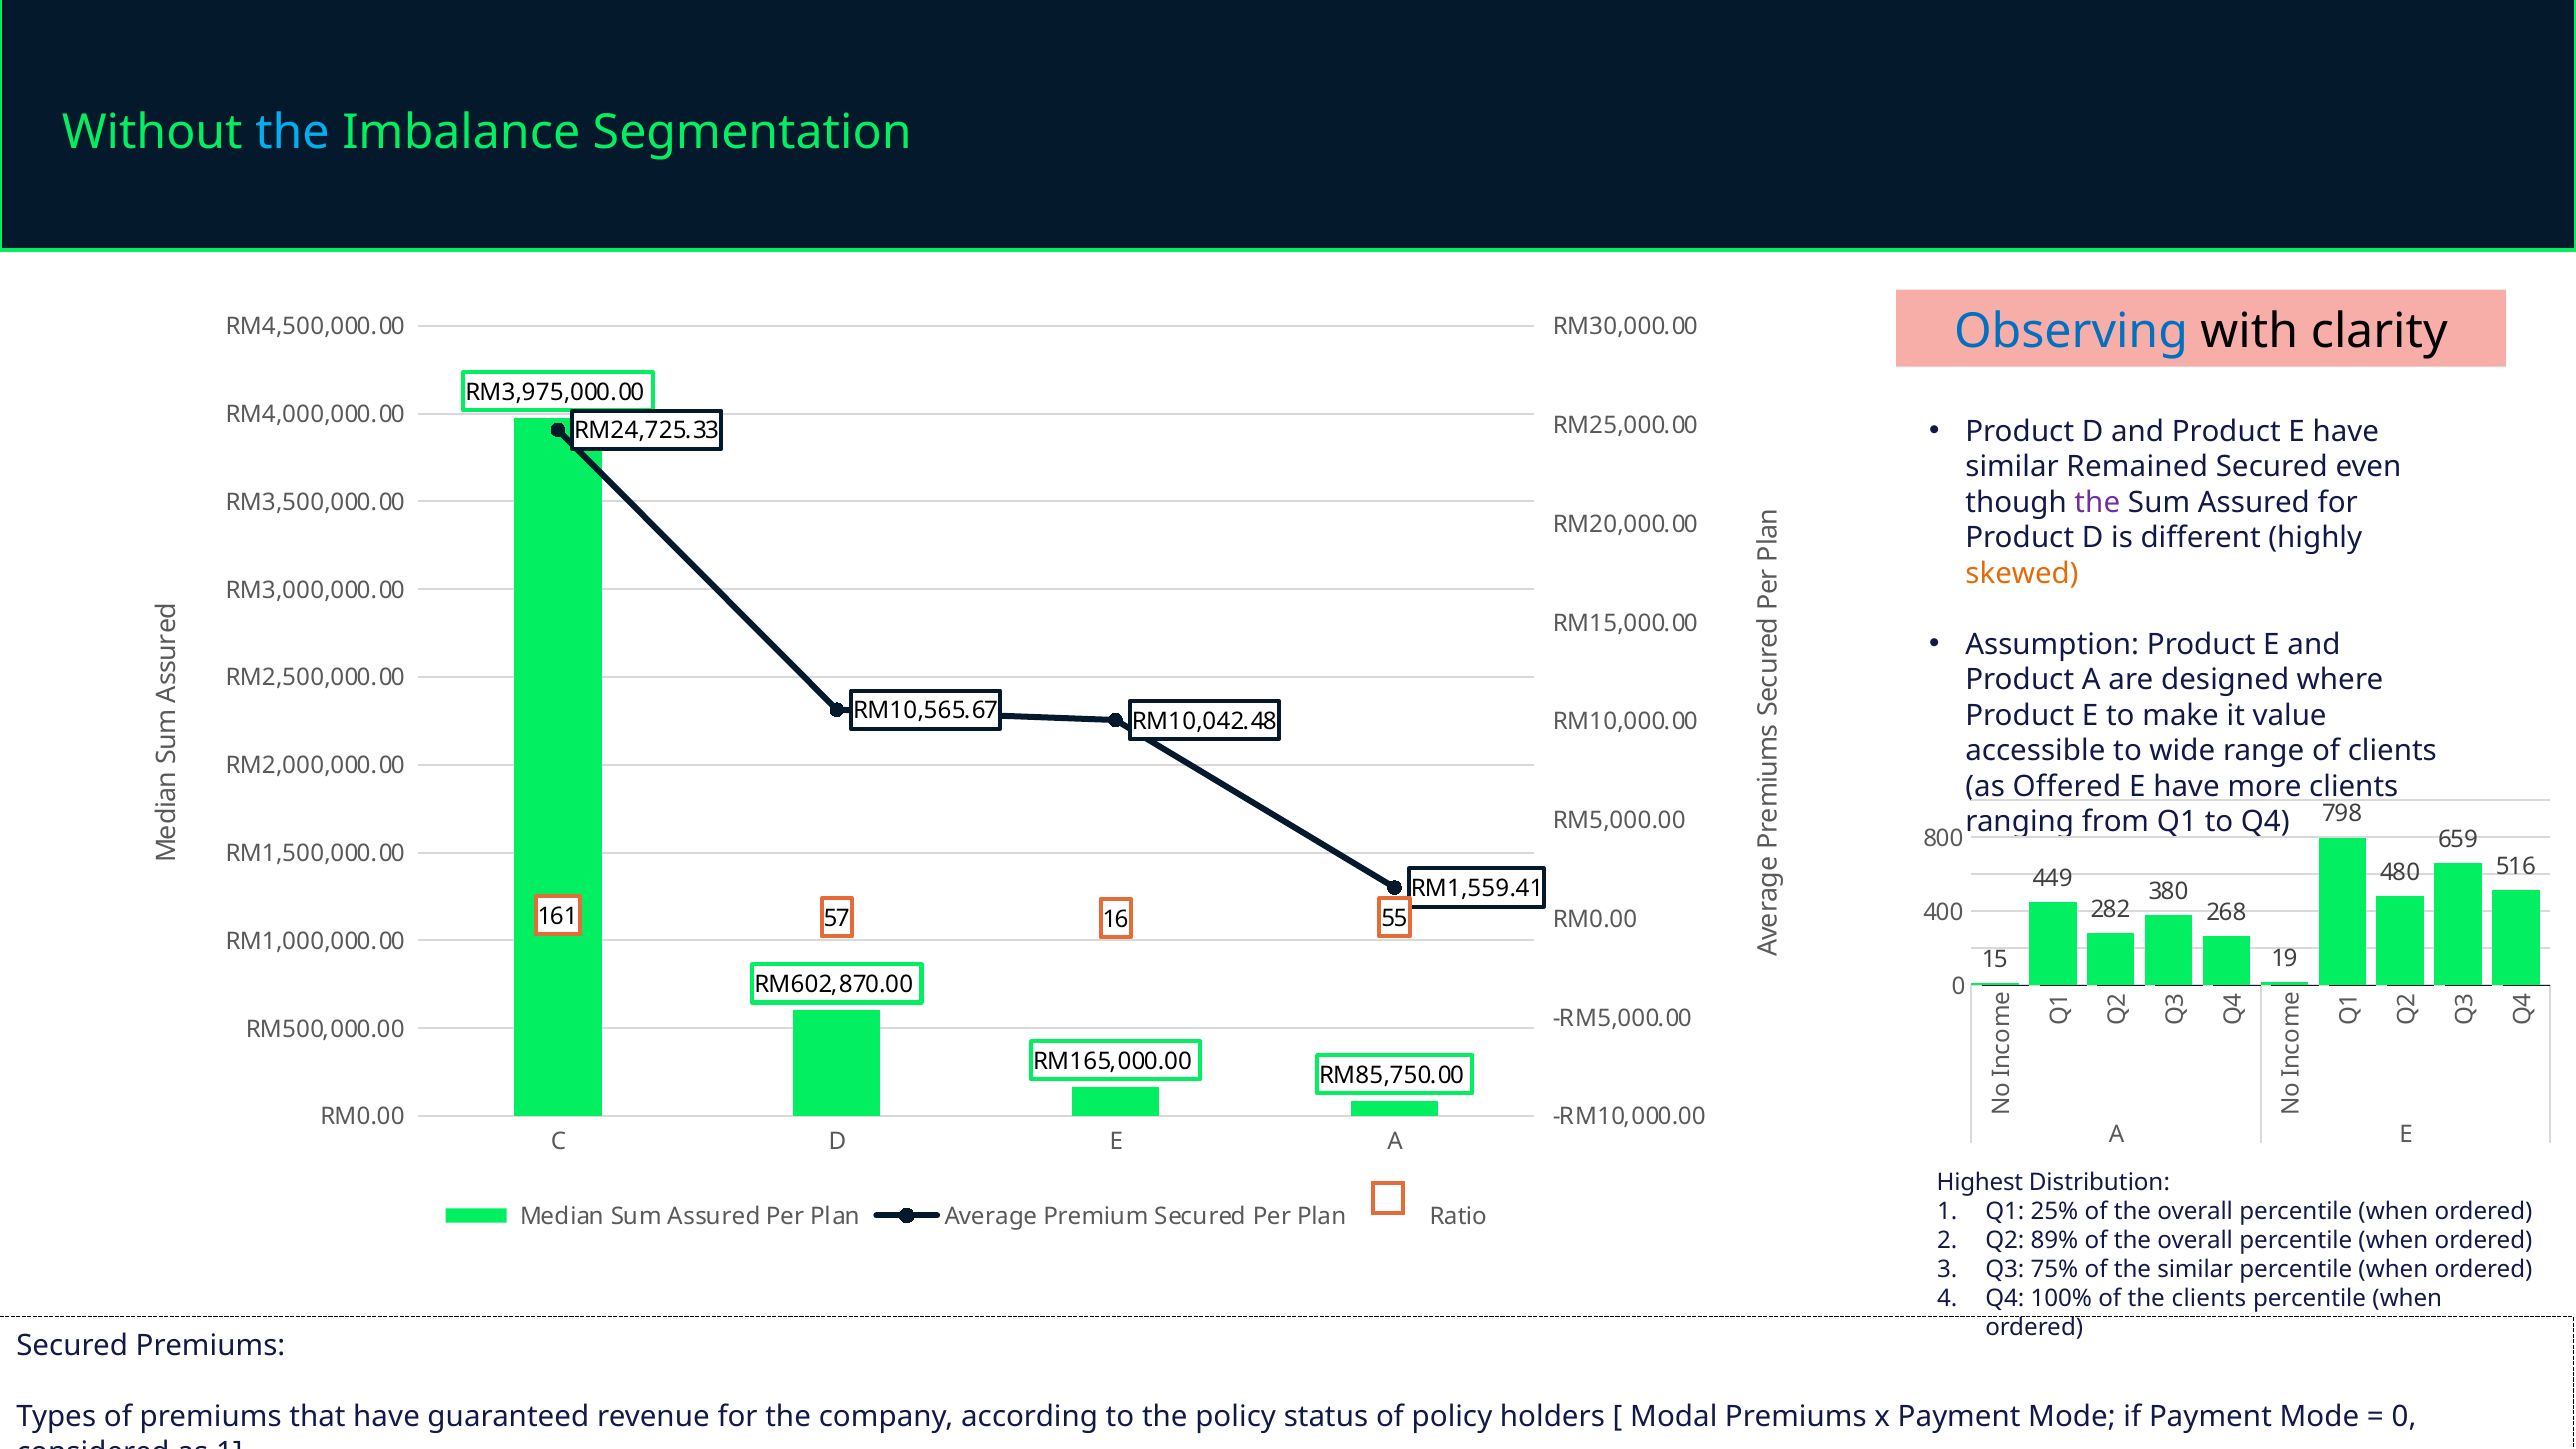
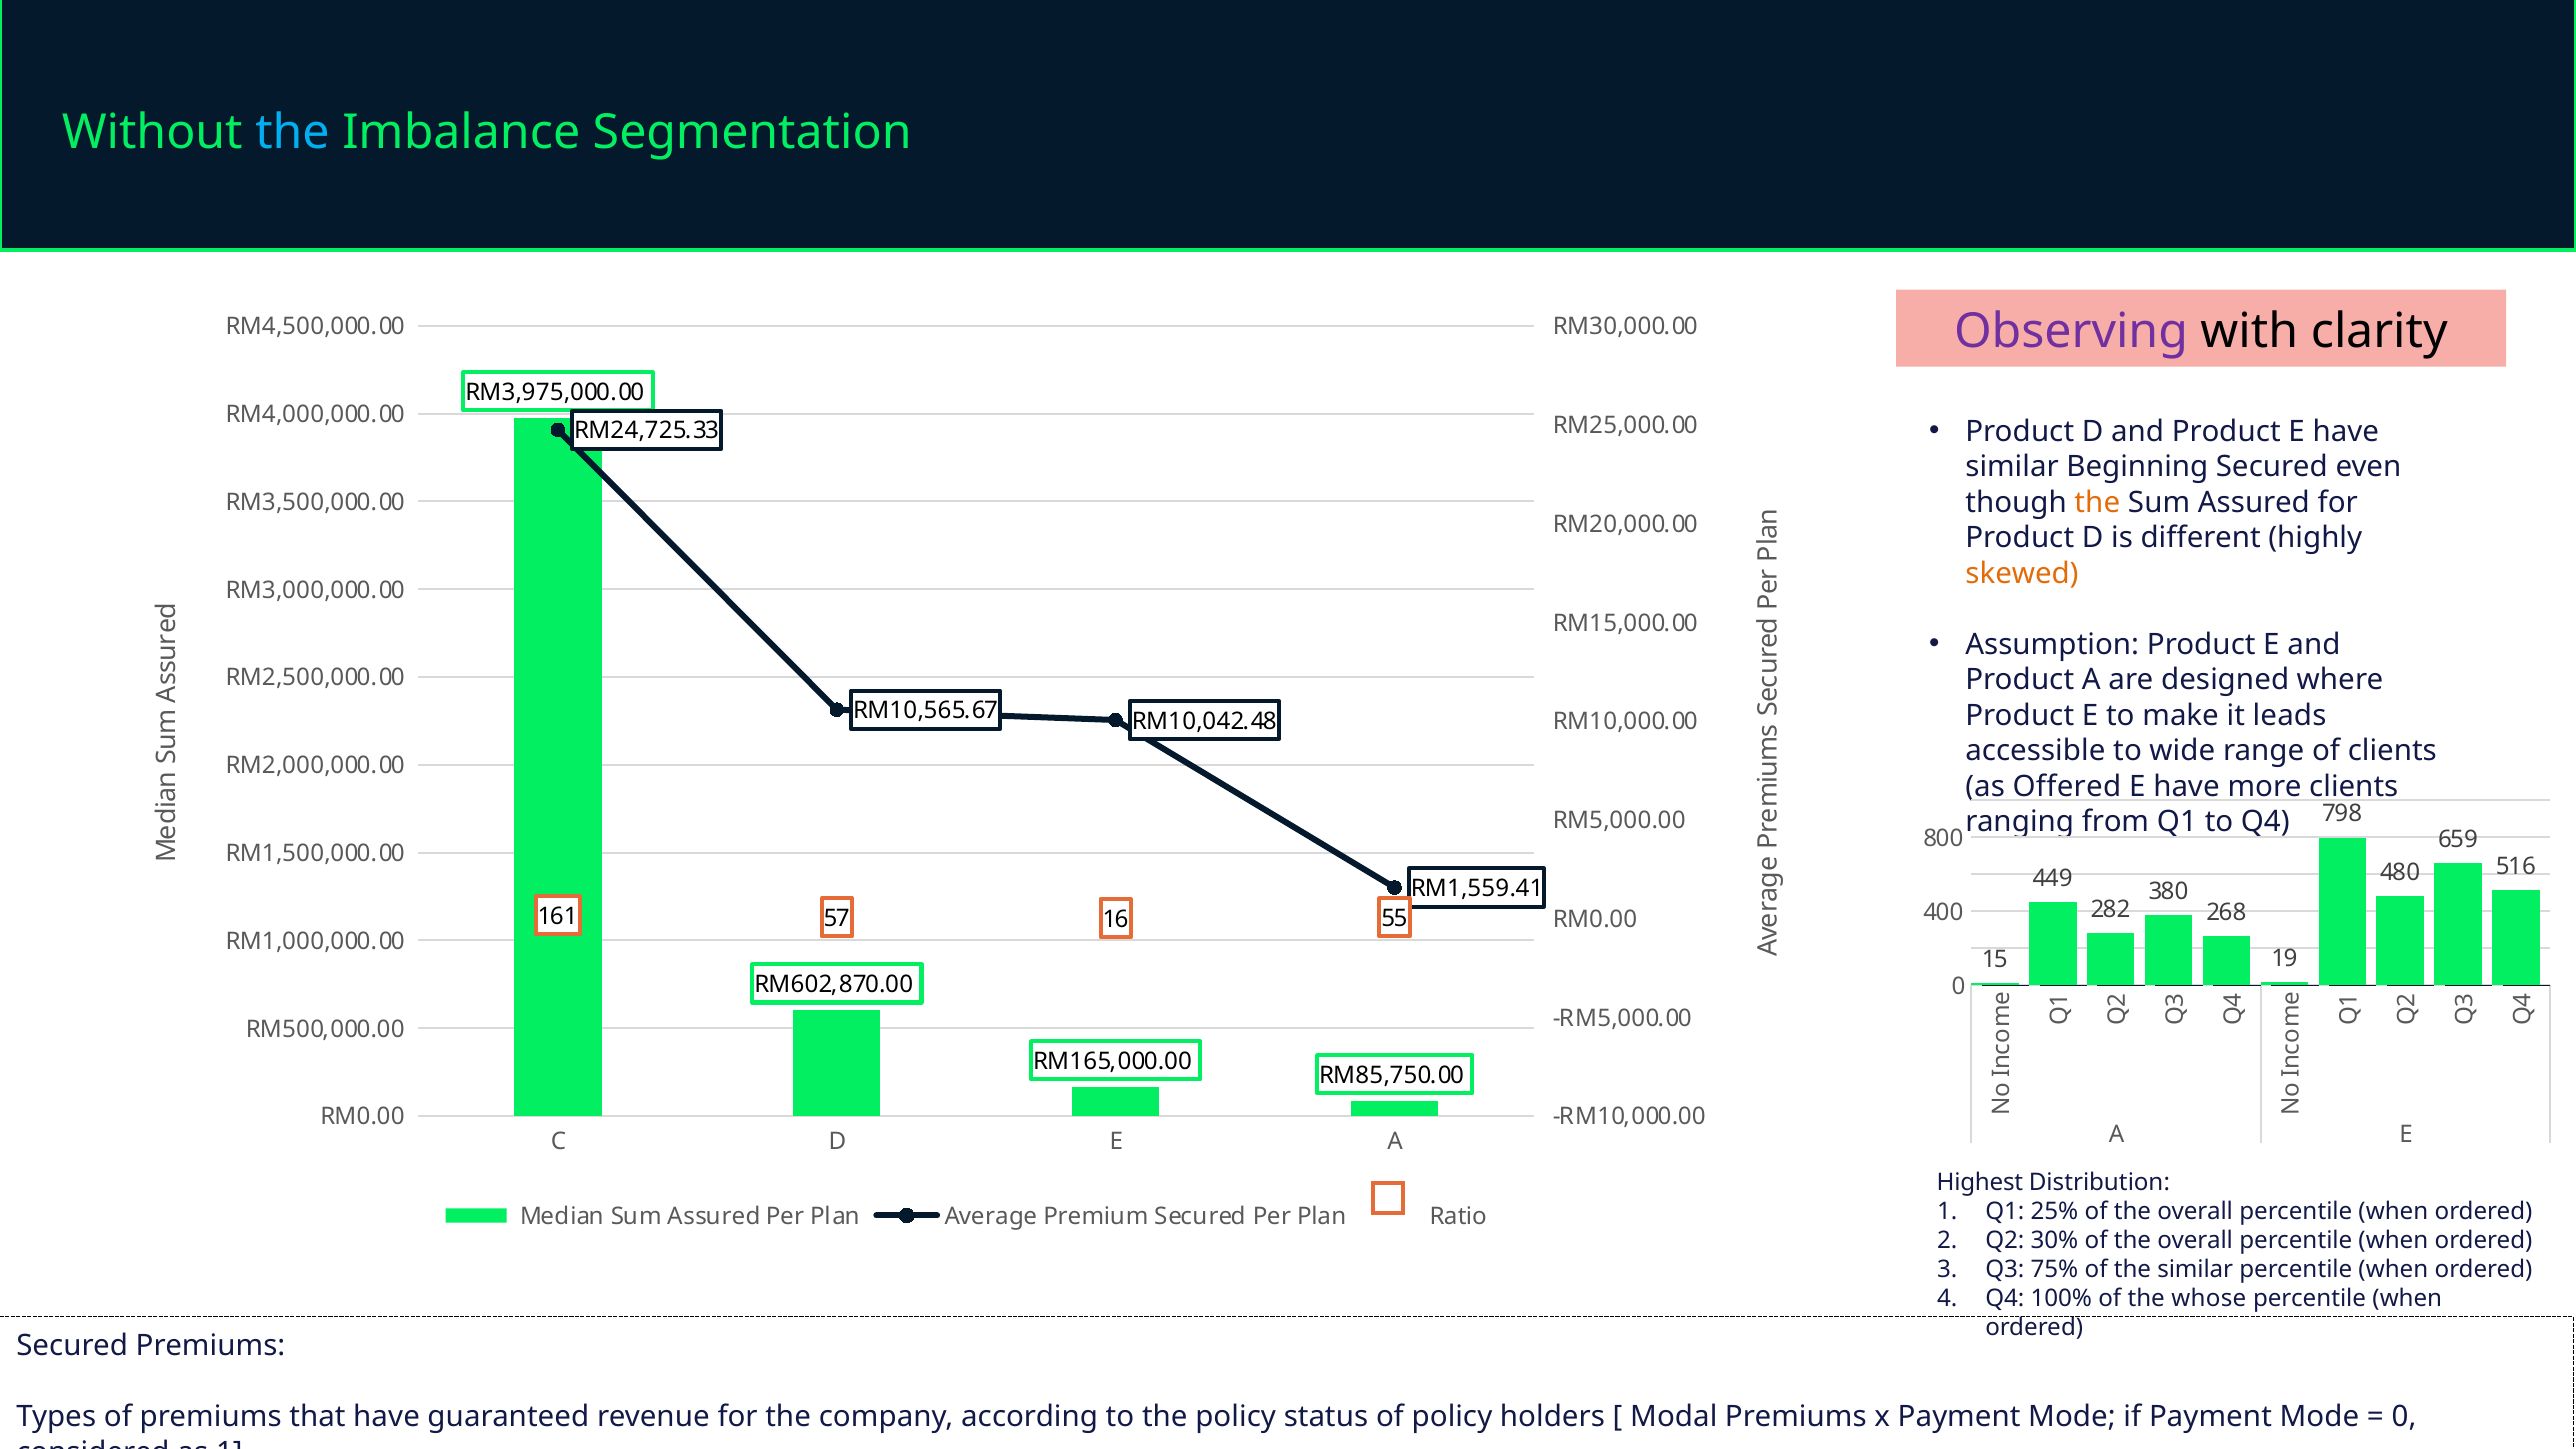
Observing colour: blue -> purple (2071, 332)
Remained: Remained -> Beginning (2137, 467)
the colour: purple -> orange (2097, 503)
value: value -> leads (2290, 715)
89%: 89% -> 30% (2055, 1240)
the clients: clients -> whose (2209, 1298)
